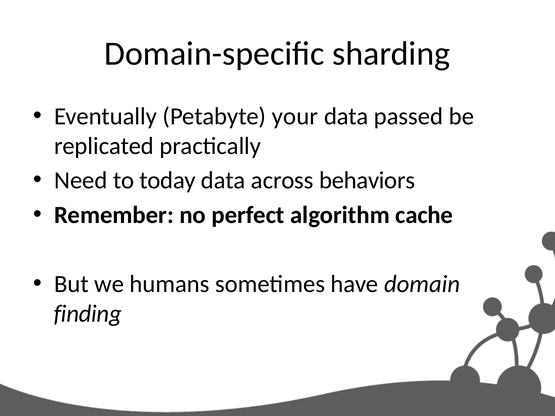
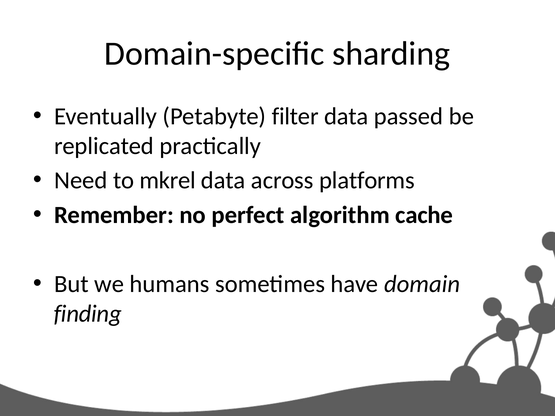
your: your -> filter (295, 116)
today: today -> mkrel (168, 181)
behaviors: behaviors -> platforms (367, 181)
